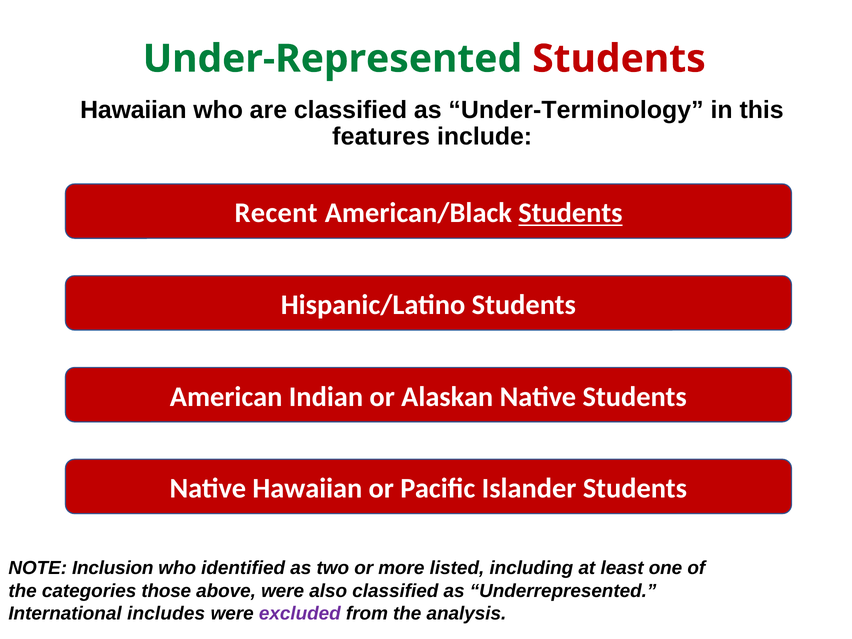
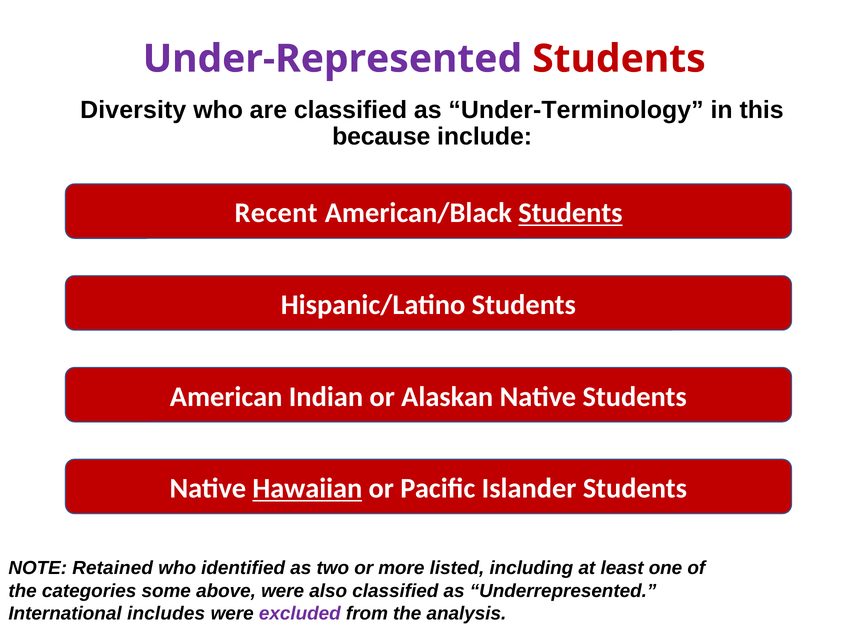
Under-Represented colour: green -> purple (332, 59)
Hawaiian: Hawaiian -> Diversity (133, 110)
features: features -> because (381, 137)
Hawaiian underline: none -> present (307, 488)
Inclusion: Inclusion -> Retained (113, 568)
those: those -> some (166, 591)
